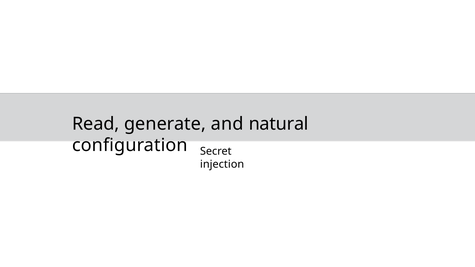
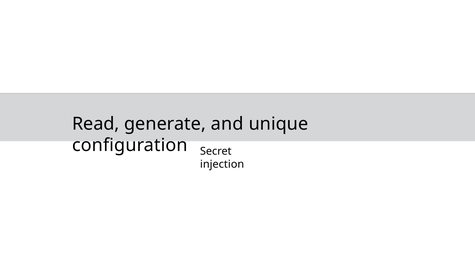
natural: natural -> unique (279, 124)
